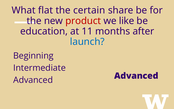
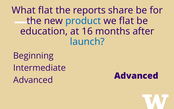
certain: certain -> reports (89, 10)
product colour: red -> blue (83, 21)
we like: like -> flat (126, 21)
11: 11 -> 16 (87, 31)
